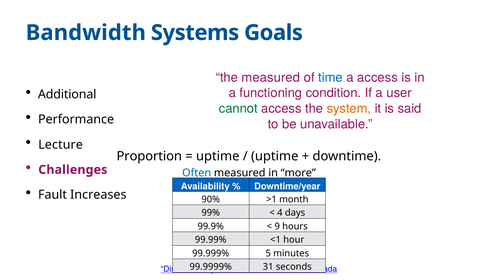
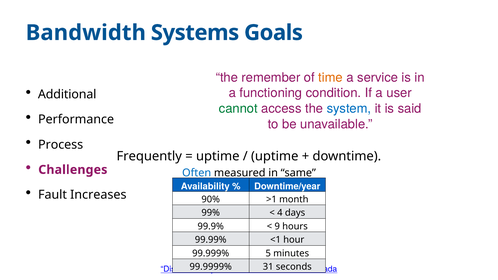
the measured: measured -> remember (271, 77)
time colour: blue -> orange (331, 77)
a access: access -> service (378, 77)
system colour: orange -> blue (349, 109)
Lecture: Lecture -> Process (61, 145)
Proportion: Proportion -> Frequently (149, 156)
more: more -> same (298, 173)
